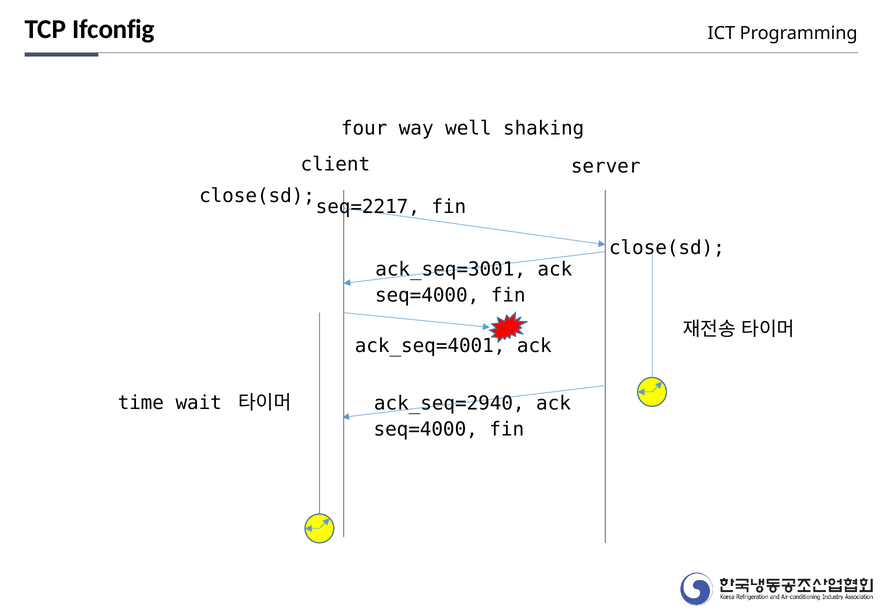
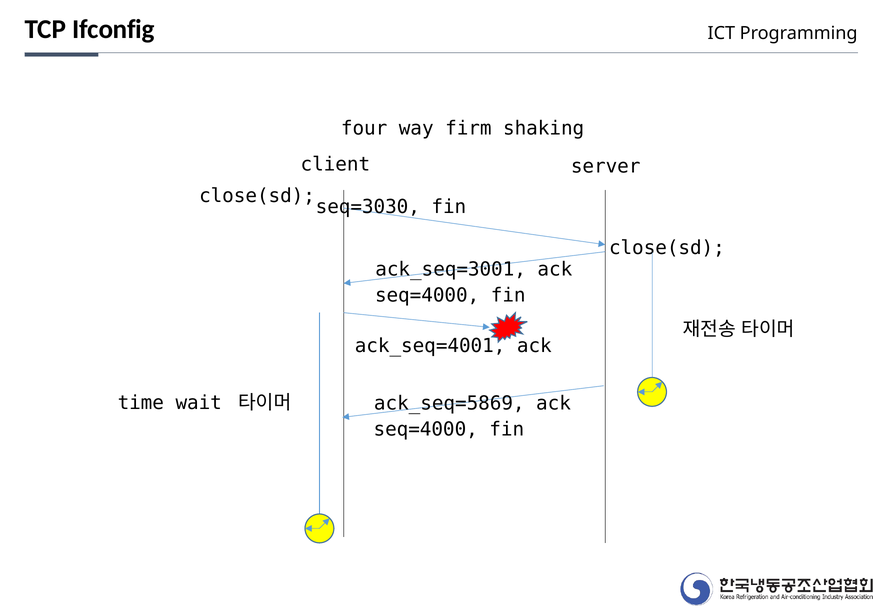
well: well -> firm (468, 128)
seq=2217: seq=2217 -> seq=3030 (368, 207)
ack_seq=2940: ack_seq=2940 -> ack_seq=5869 (449, 403)
